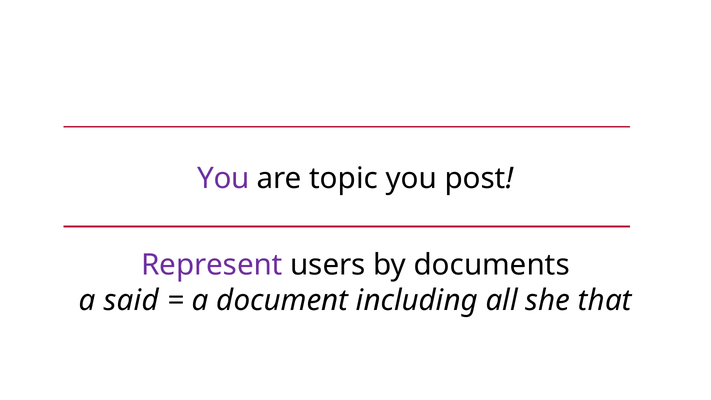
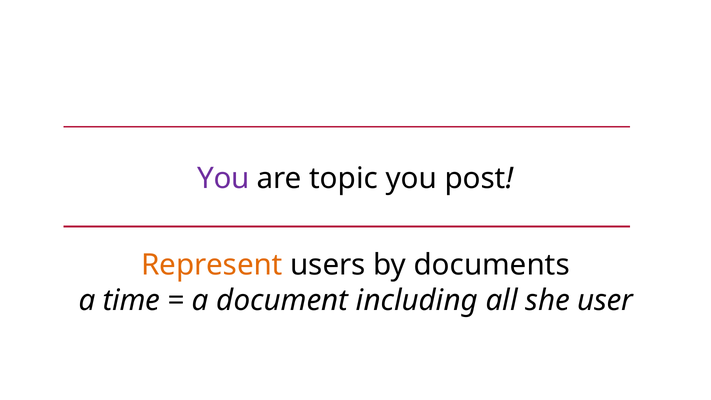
Represent colour: purple -> orange (212, 265)
said: said -> time (132, 300)
that: that -> user (605, 300)
